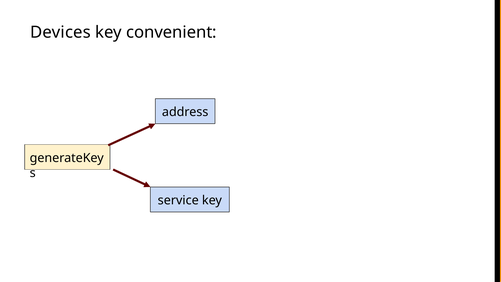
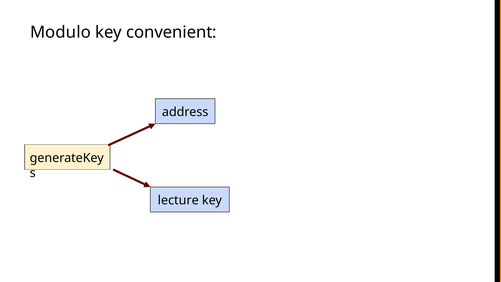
Devices: Devices -> Modulo (60, 32)
service: service -> lecture (178, 200)
